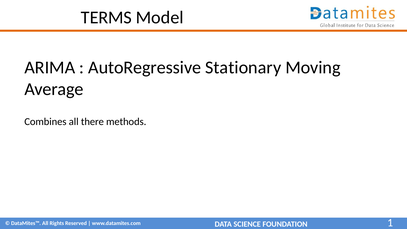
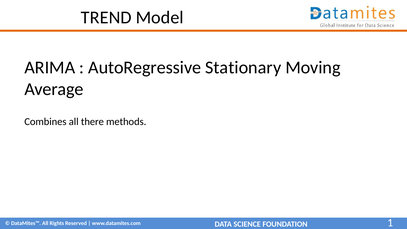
TERMS: TERMS -> TREND (106, 17)
